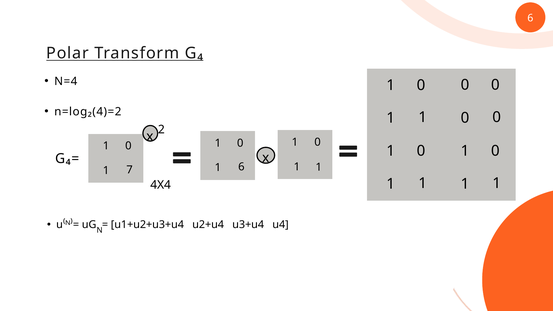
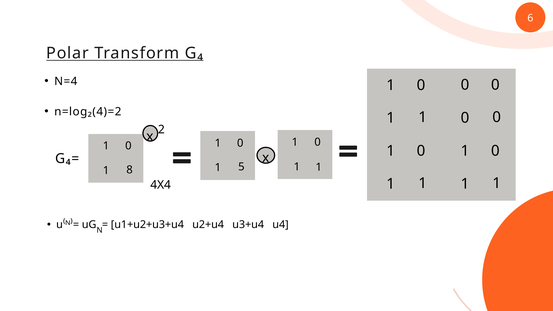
6: 6 -> 5 (241, 167)
7: 7 -> 8 (130, 170)
